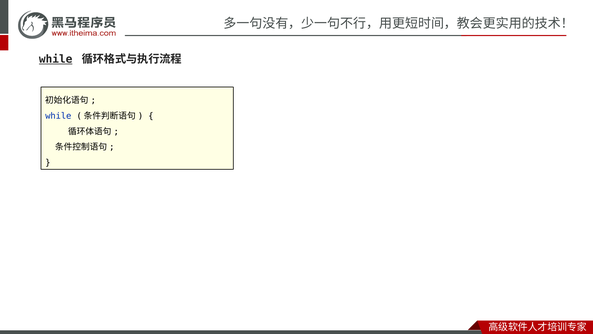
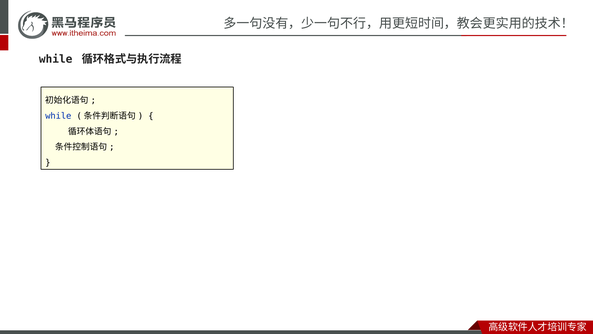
while underline: present -> none (56, 59)
